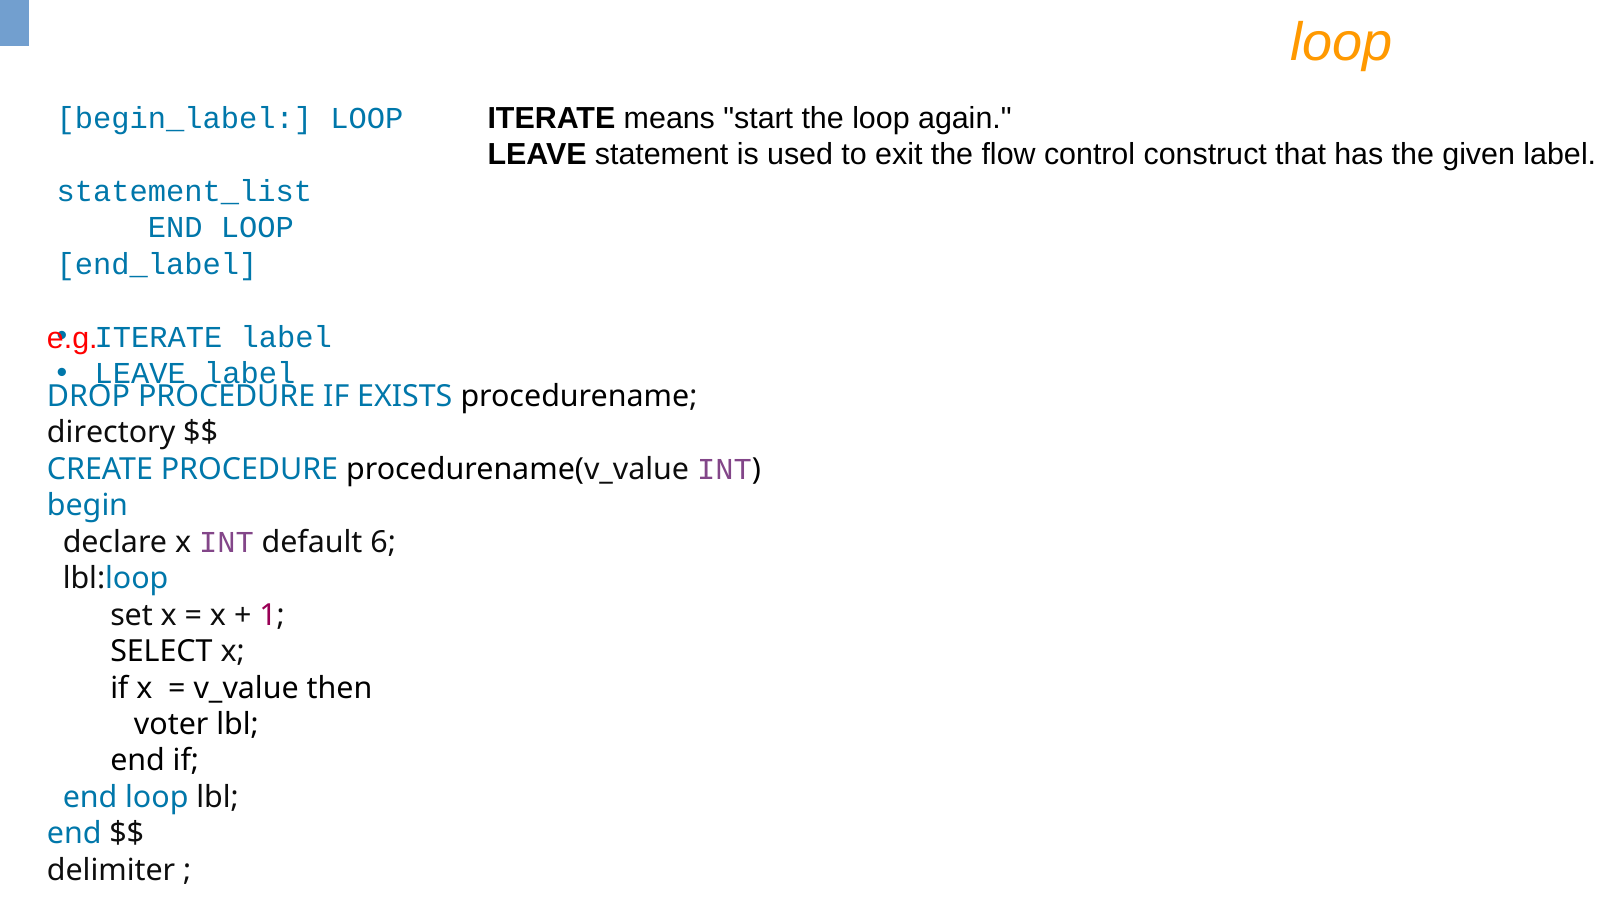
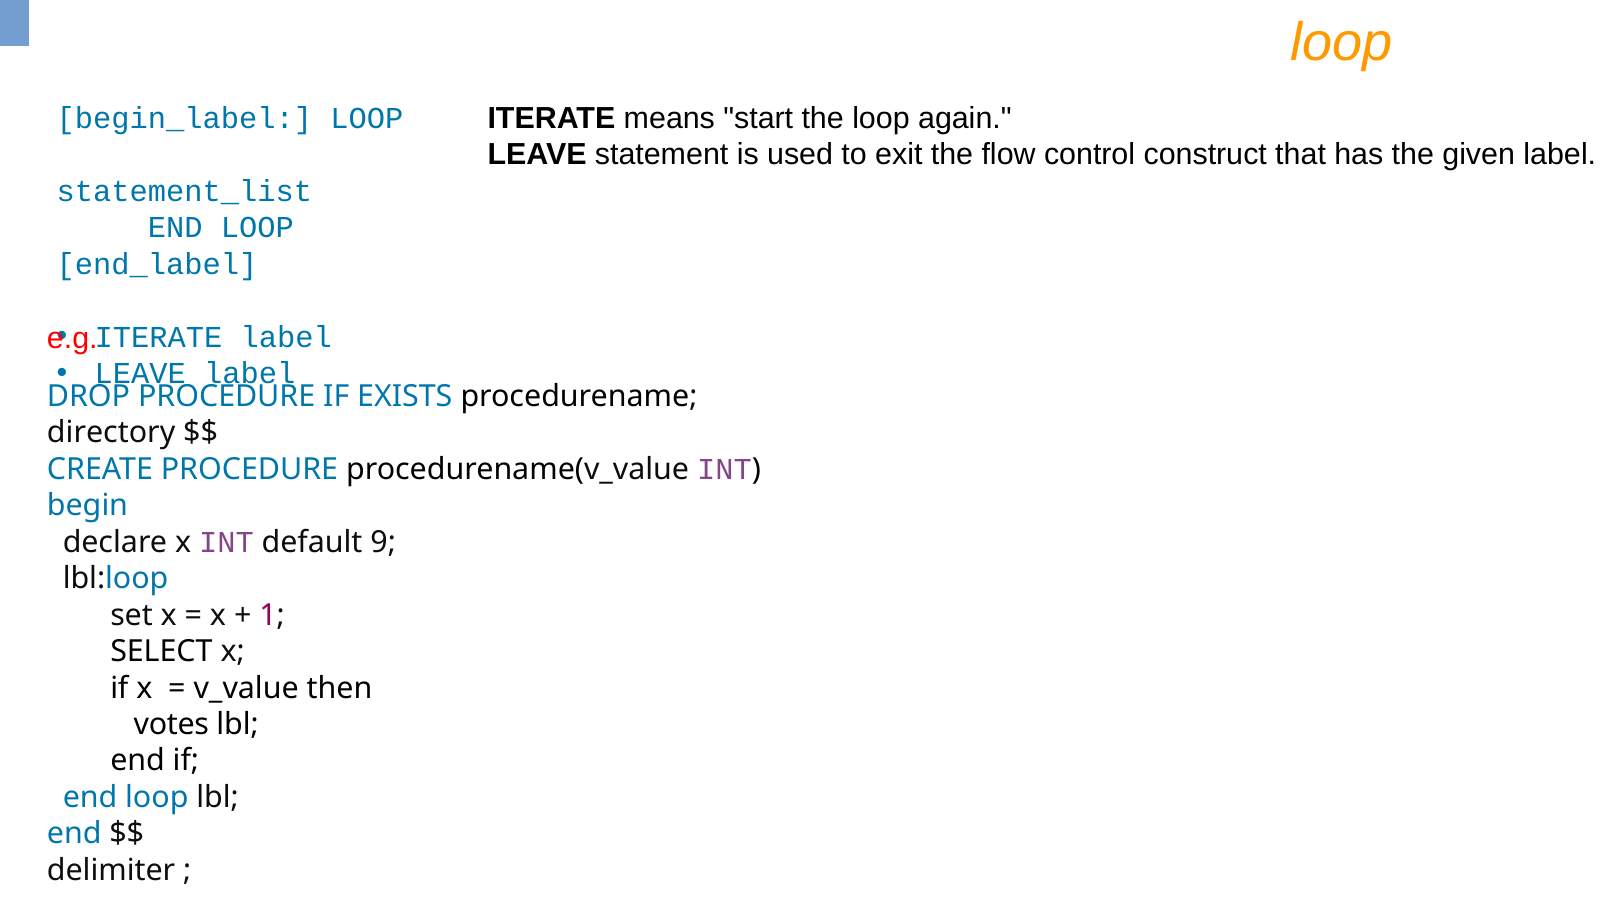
6: 6 -> 9 (383, 542)
voter: voter -> votes (171, 725)
